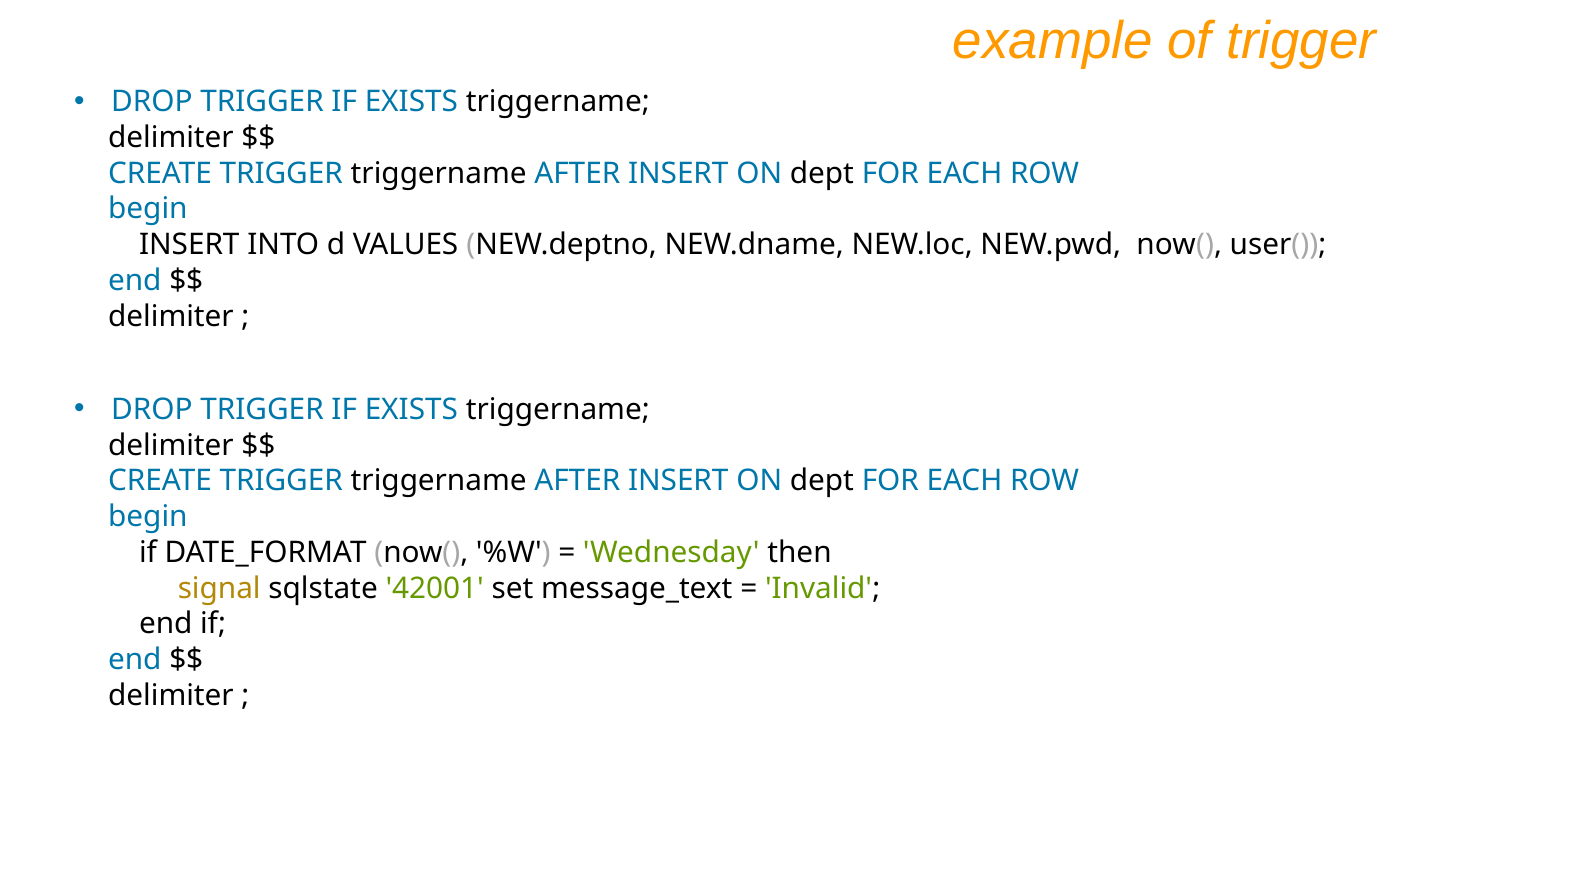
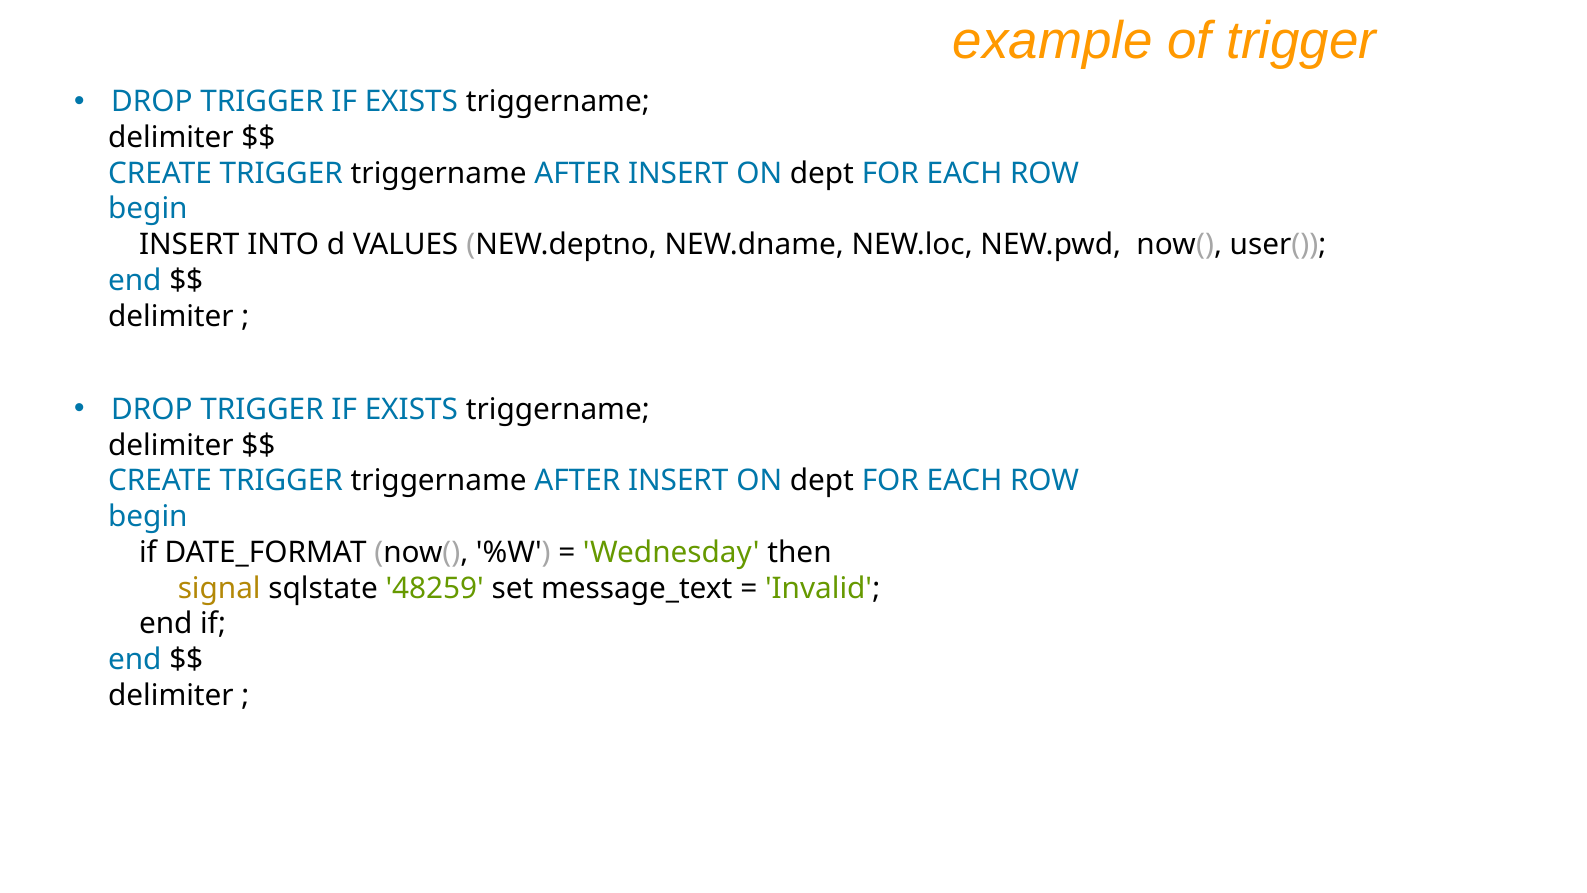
42001: 42001 -> 48259 (435, 588)
